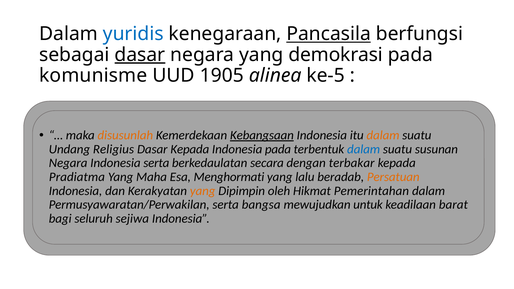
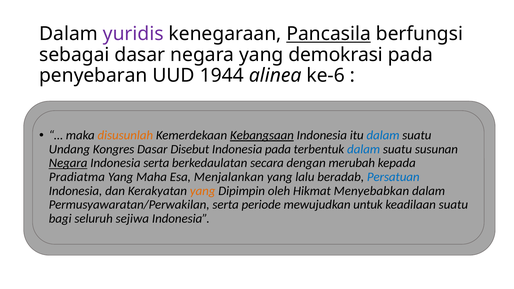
yuridis colour: blue -> purple (133, 34)
dasar underline: present -> none (140, 55)
komunisme: komunisme -> penyebaran (93, 76)
1905: 1905 -> 1944 (222, 76)
ke-5: ke-5 -> ke-6 (326, 76)
dalam colour: orange -> blue (383, 135)
Religius: Religius -> Kongres (114, 149)
Dasar Kepada: Kepada -> Disebut (190, 149)
Negara underline: none -> present (68, 163)
terbakar: terbakar -> merubah (352, 163)
Menghormati: Menghormati -> Menjalankan (229, 177)
Persatuan colour: orange -> blue (393, 177)
Pemerintahan: Pemerintahan -> Menyebabkan (371, 191)
bangsa: bangsa -> periode (261, 205)
keadilaan barat: barat -> suatu (453, 205)
